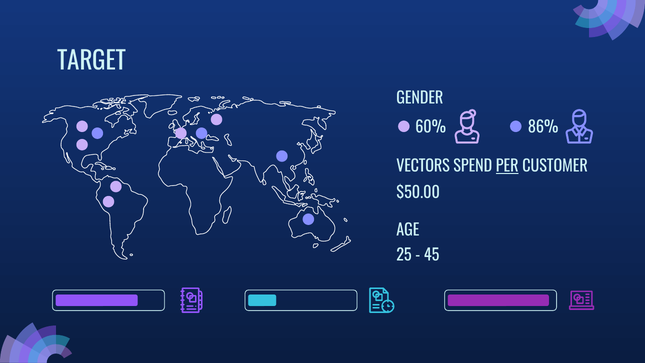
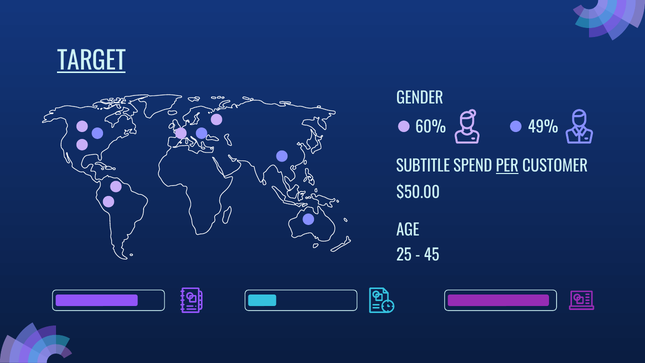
TARGET underline: none -> present (92, 61)
86%: 86% -> 49% (543, 127)
VECTORS: VECTORS -> SUBTITLE (423, 166)
